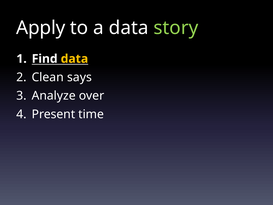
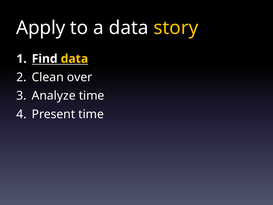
story colour: light green -> yellow (176, 28)
says: says -> over (80, 77)
Analyze over: over -> time (92, 96)
